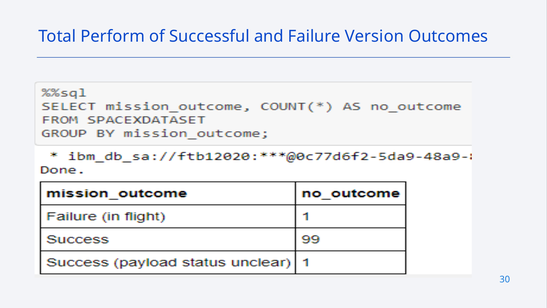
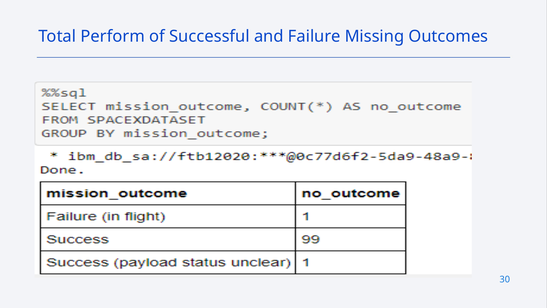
Version: Version -> Missing (374, 36)
